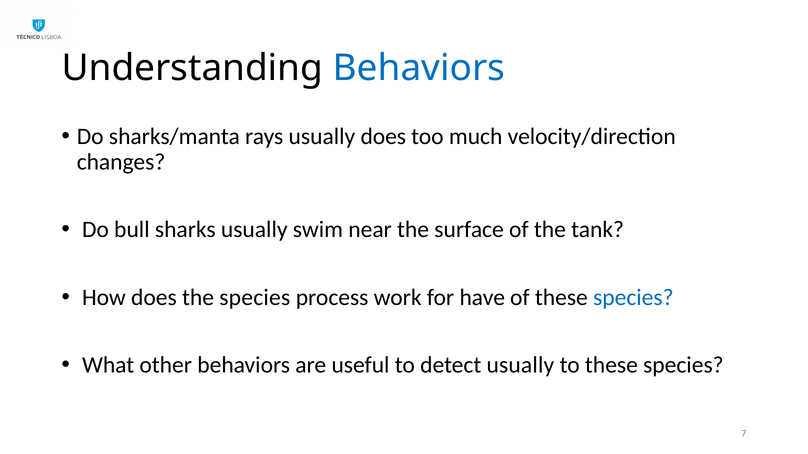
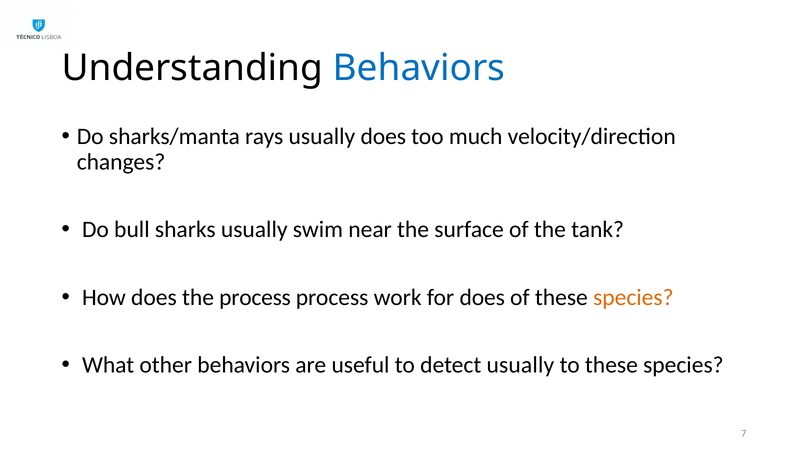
the species: species -> process (255, 298)
for have: have -> does (482, 298)
species colour: blue -> orange (633, 298)
